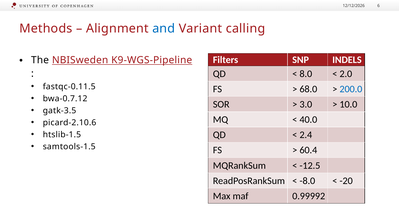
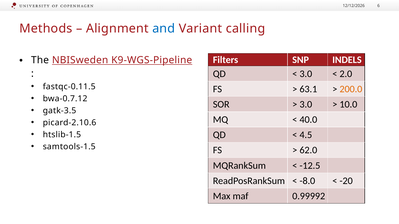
8.0: 8.0 -> 3.0 (306, 74)
68.0: 68.0 -> 63.1 (308, 89)
200.0 colour: blue -> orange (351, 89)
2.4: 2.4 -> 4.5 (306, 135)
60.4: 60.4 -> 62.0 (308, 150)
